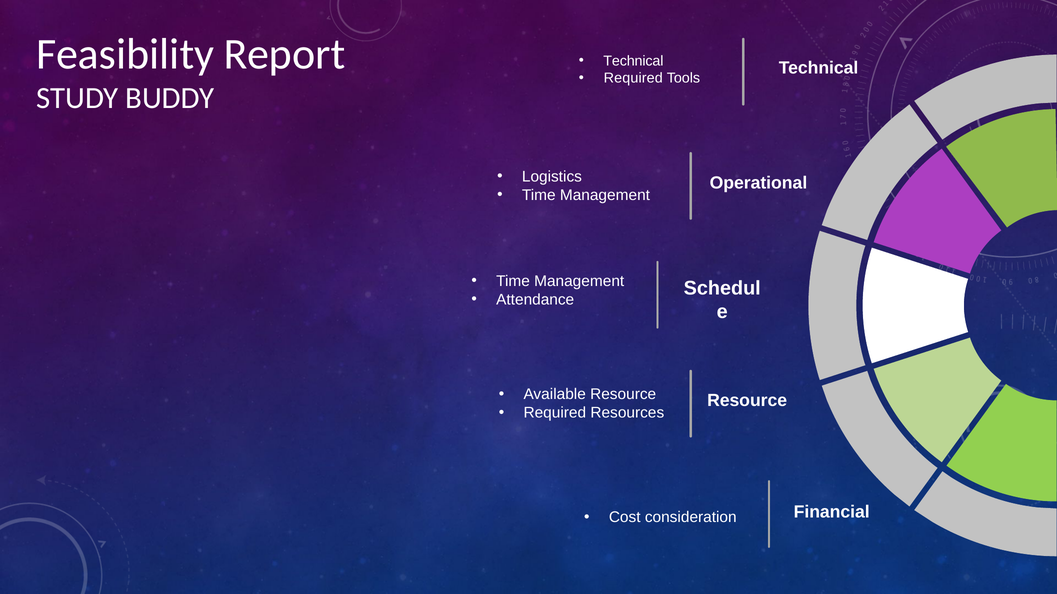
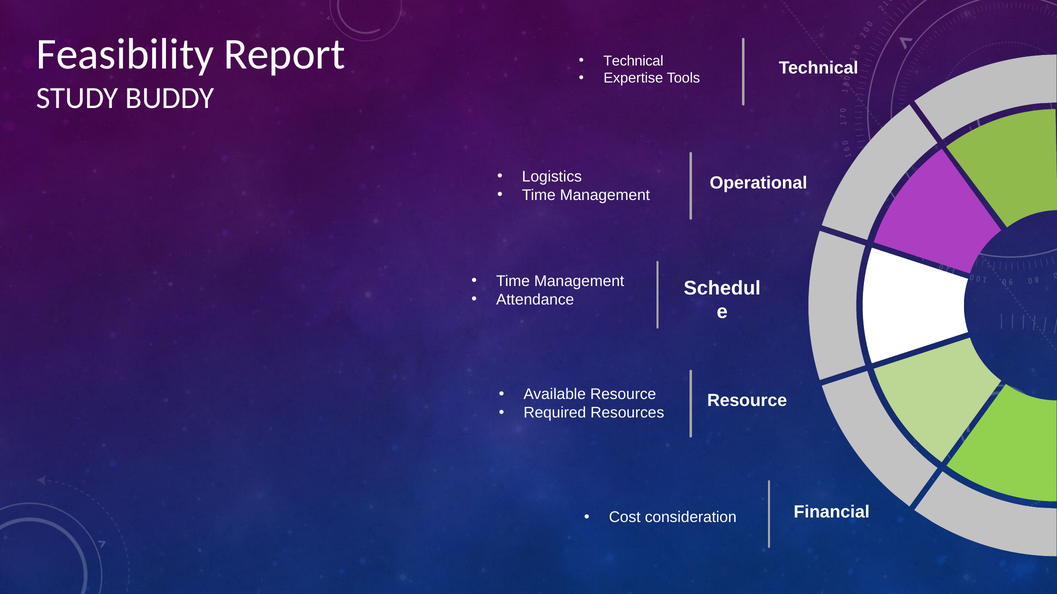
Required: Required -> Expertise (633, 78)
